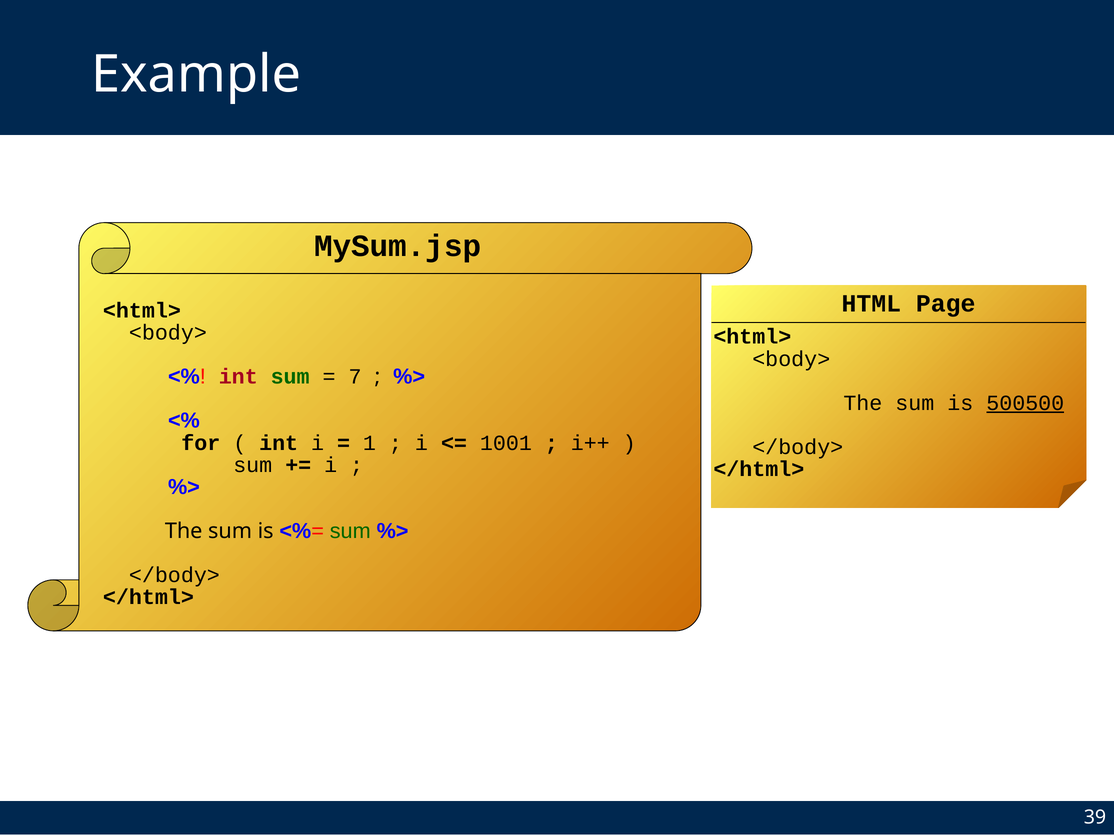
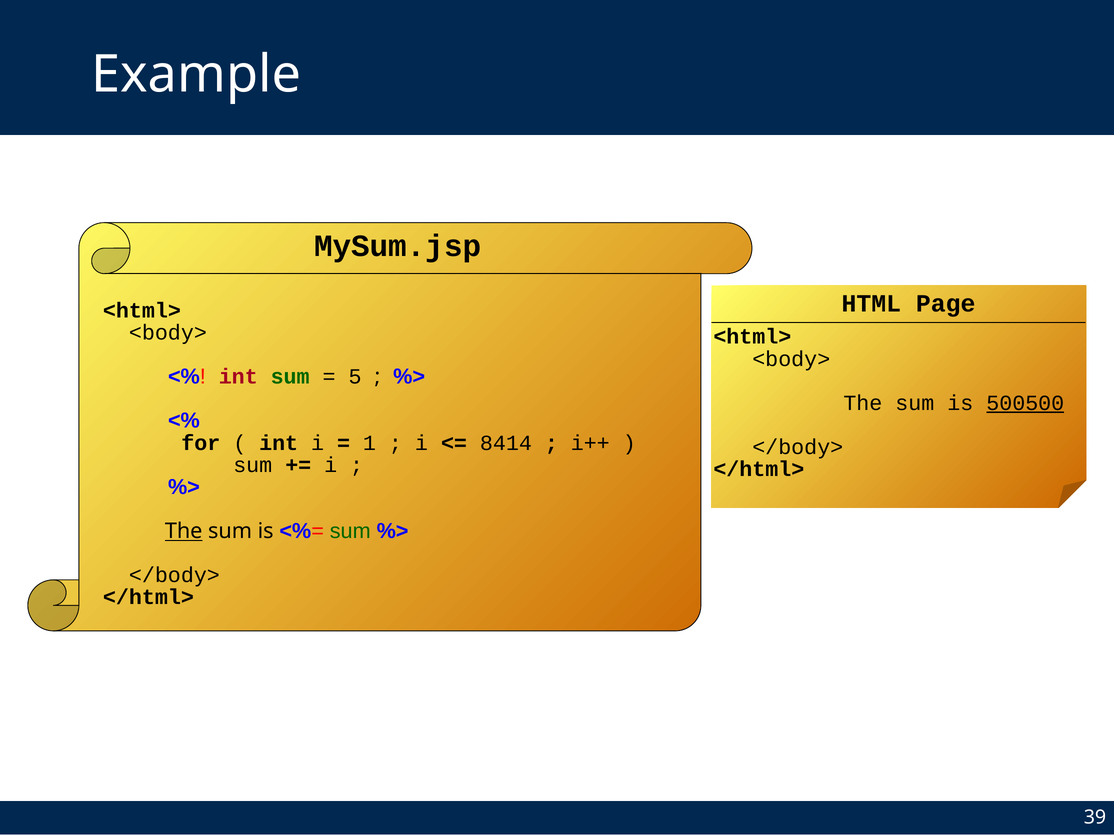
7: 7 -> 5 (355, 377)
1001: 1001 -> 8414 (506, 443)
The underline: none -> present (184, 531)
